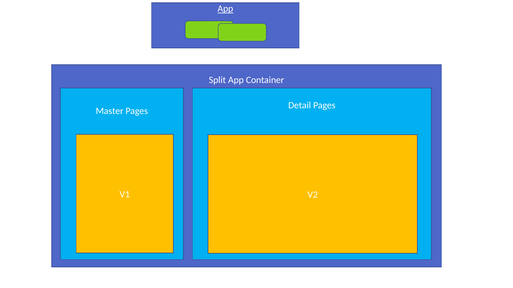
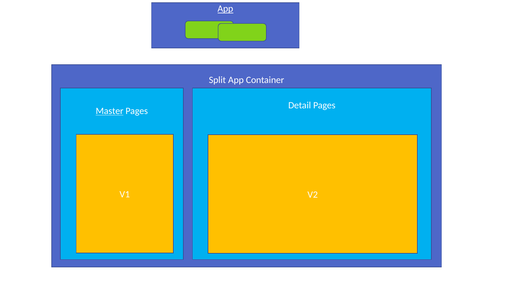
Master underline: none -> present (110, 111)
